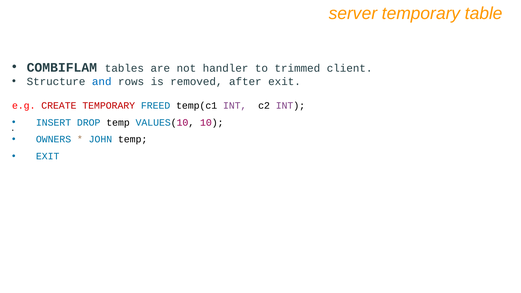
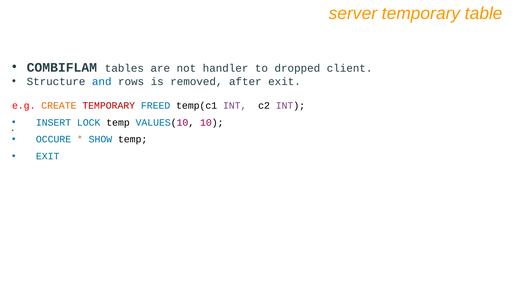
trimmed: trimmed -> dropped (297, 68)
CREATE colour: red -> orange (59, 106)
DROP: DROP -> LOCK (89, 123)
OWNERS: OWNERS -> OCCURE (54, 139)
JOHN: JOHN -> SHOW (100, 139)
